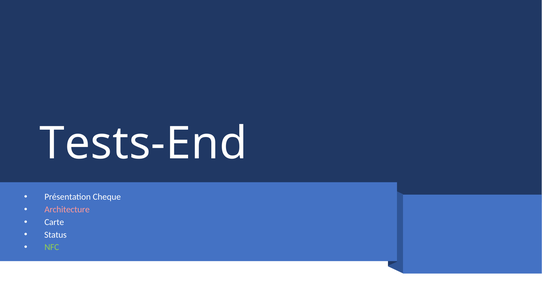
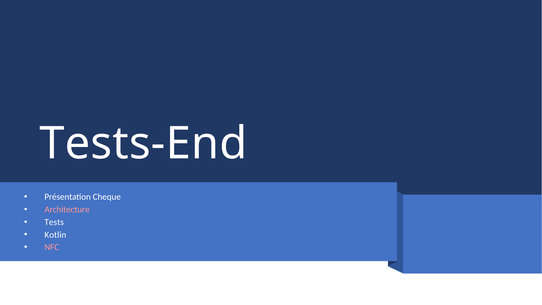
Carte: Carte -> Tests (54, 222)
Status: Status -> Kotlin (55, 235)
NFC colour: light green -> pink (52, 247)
